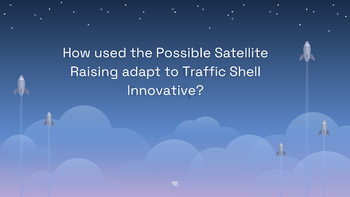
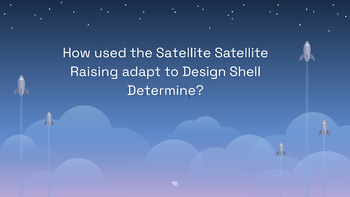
the Possible: Possible -> Satellite (183, 53)
Traffic: Traffic -> Design (204, 72)
Innovative: Innovative -> Determine (165, 90)
